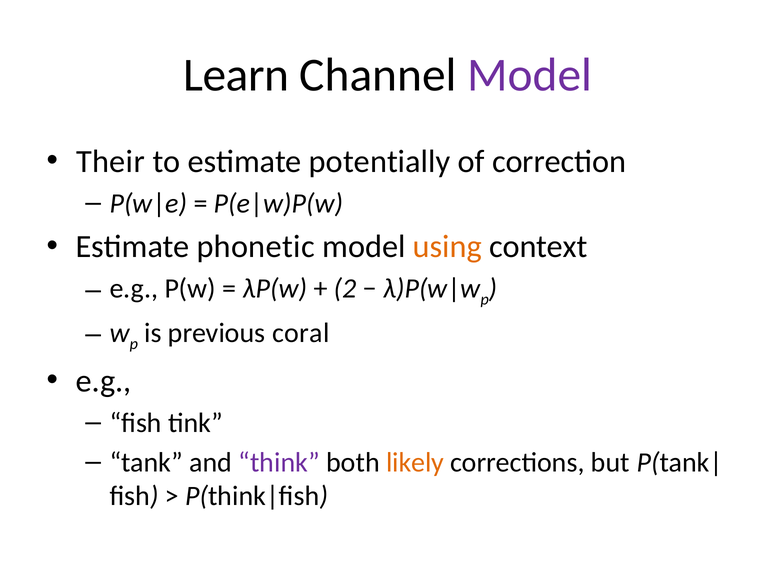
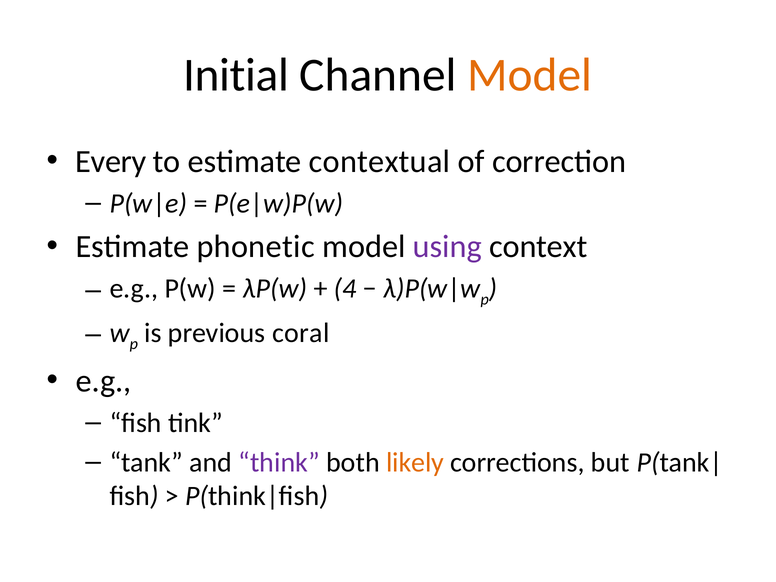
Learn: Learn -> Initial (236, 75)
Model colour: purple -> orange (530, 75)
Their: Their -> Every (111, 161)
potentially: potentially -> contextual (380, 161)
using colour: orange -> purple (447, 247)
2: 2 -> 4 (345, 289)
